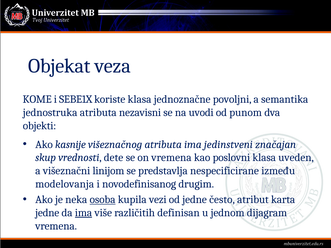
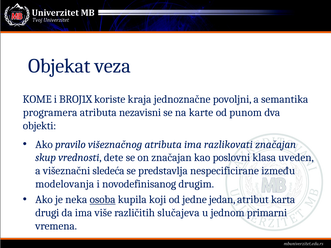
SEBE1X: SEBE1X -> BROJ1X (76, 99)
koriste klasa: klasa -> kraja (140, 99)
jednostruka: jednostruka -> programera (50, 113)
uvodi: uvodi -> karte (201, 113)
kasnije: kasnije -> pravilo (70, 145)
jedinstveni: jedinstveni -> razlikovati (228, 145)
on vremena: vremena -> značajan (171, 158)
linijom: linijom -> sledeća (108, 171)
vezi: vezi -> koji (158, 200)
često: često -> jedan (222, 200)
jedne: jedne -> drugi (47, 213)
ima underline: present -> none (83, 213)
definisan: definisan -> slučajeva (178, 213)
dijagram: dijagram -> primarni (267, 213)
